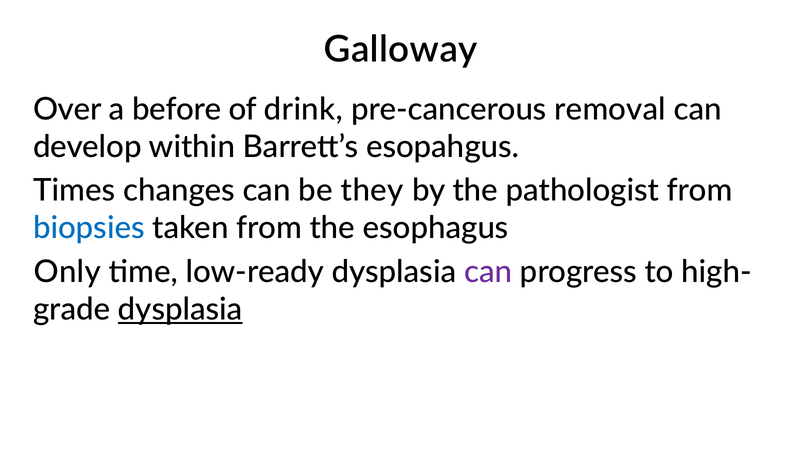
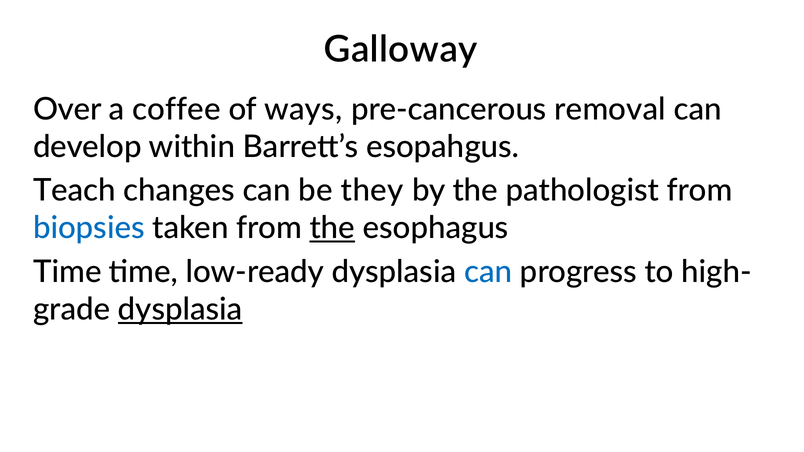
before: before -> coffee (176, 109)
drink: drink -> ways (303, 109)
Times: Times -> Teach (74, 191)
the underline: none -> present (332, 228)
Only: Only -> Time (67, 272)
can colour: purple -> blue (488, 272)
